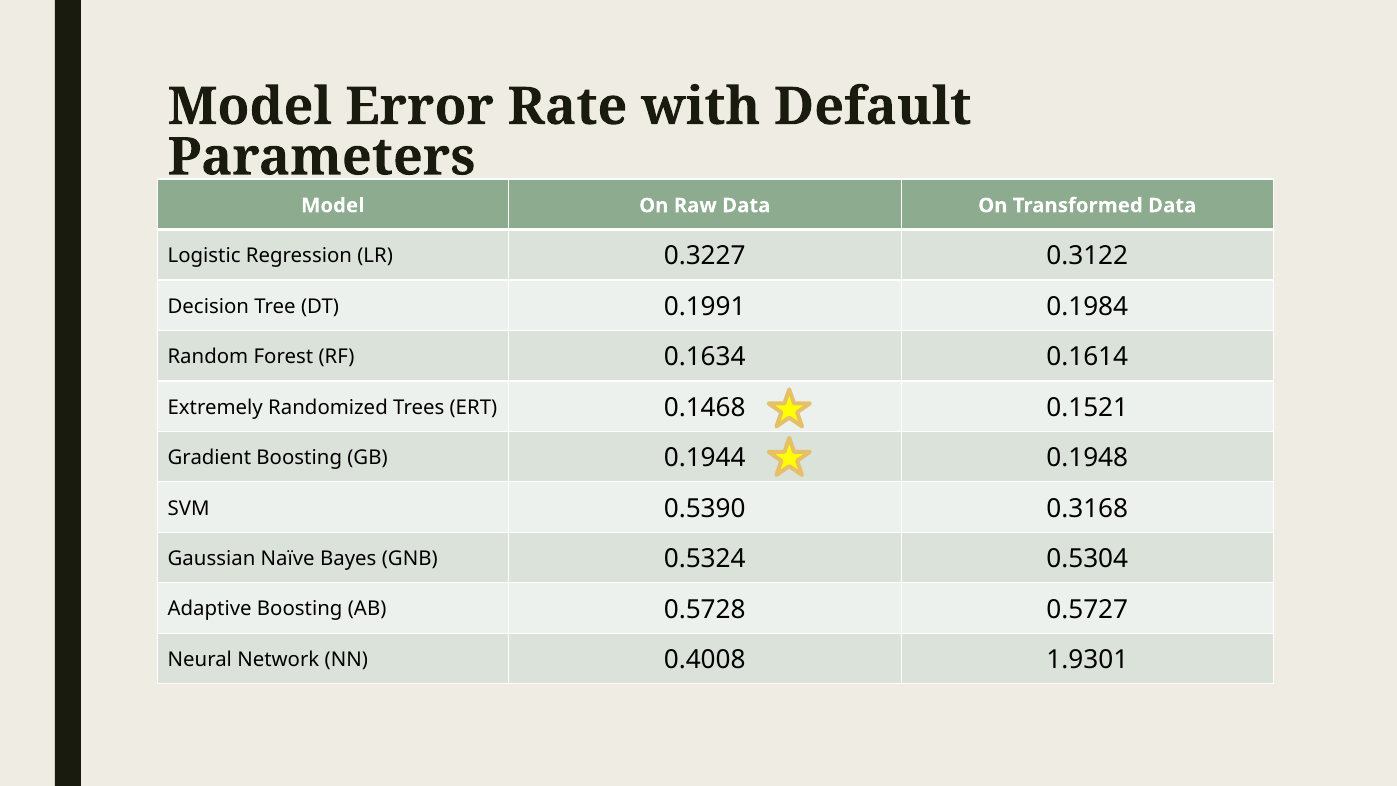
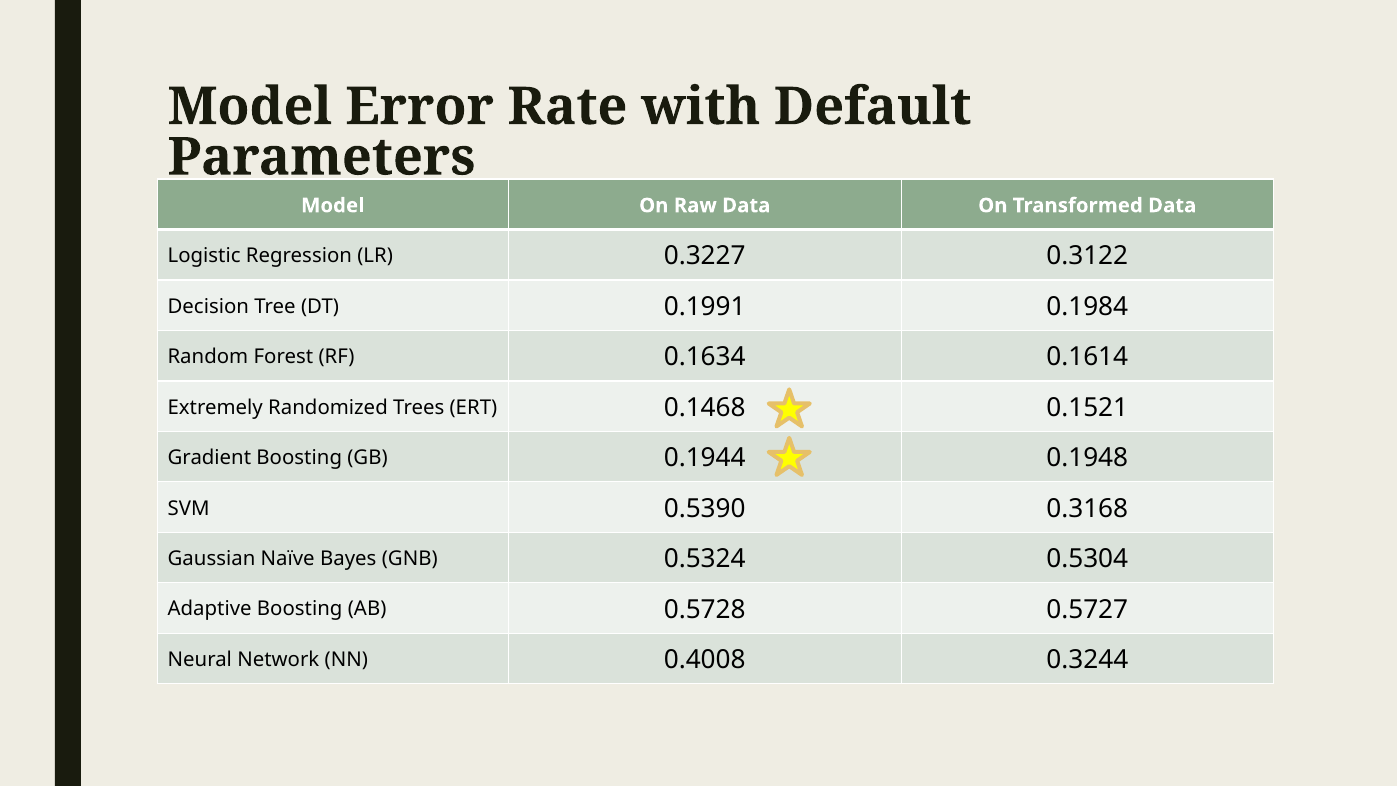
1.9301: 1.9301 -> 0.3244 (1087, 660)
